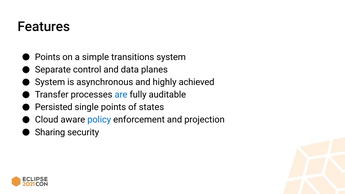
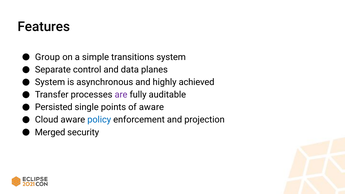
Points: Points -> Group (48, 57)
are colour: blue -> purple (121, 95)
of states: states -> aware (151, 107)
Sharing: Sharing -> Merged (50, 132)
